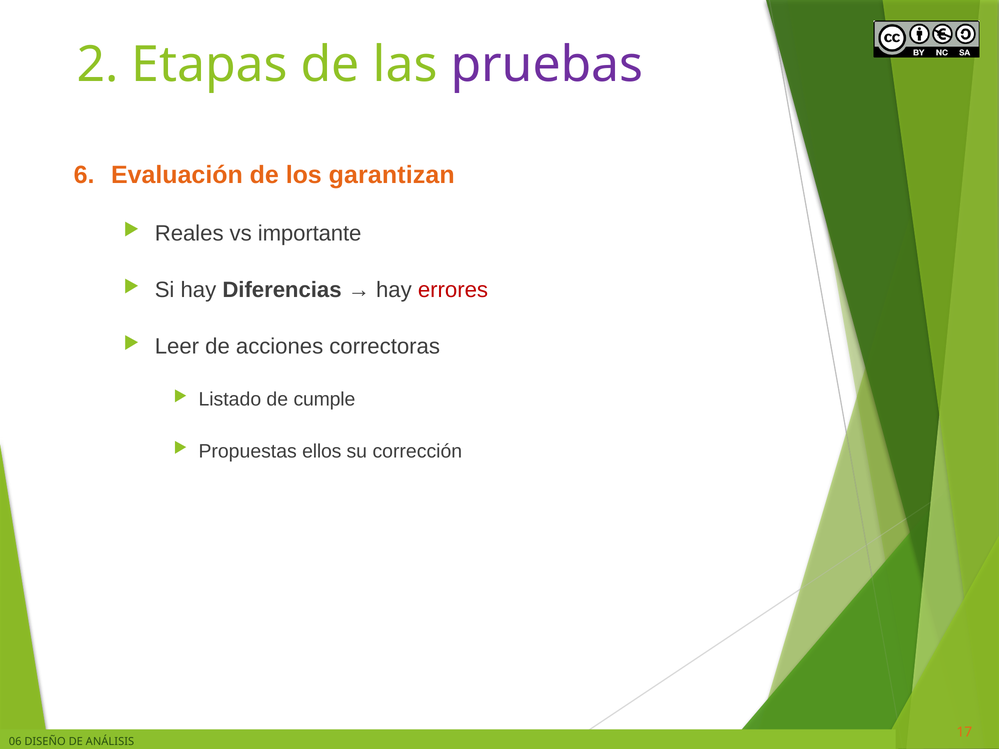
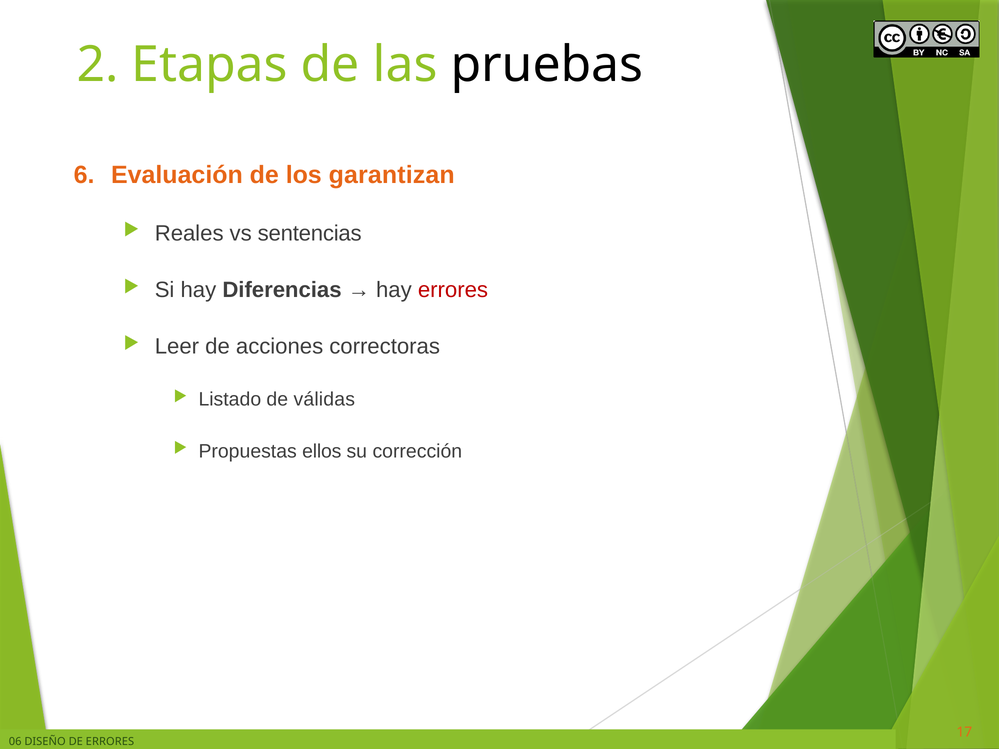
pruebas colour: purple -> black (547, 65)
importante: importante -> sentencias (310, 233)
cumple: cumple -> válidas (324, 400)
DE ANÁLISIS: ANÁLISIS -> ERRORES (110, 742)
